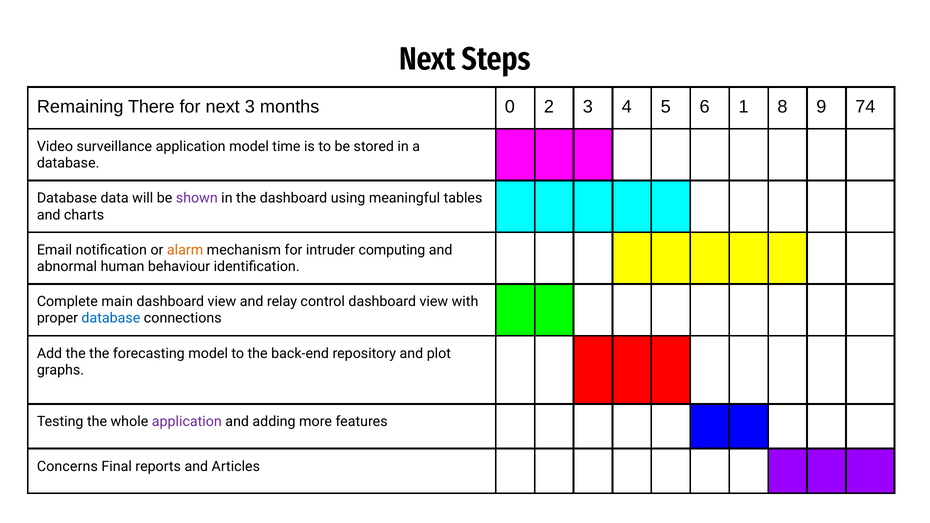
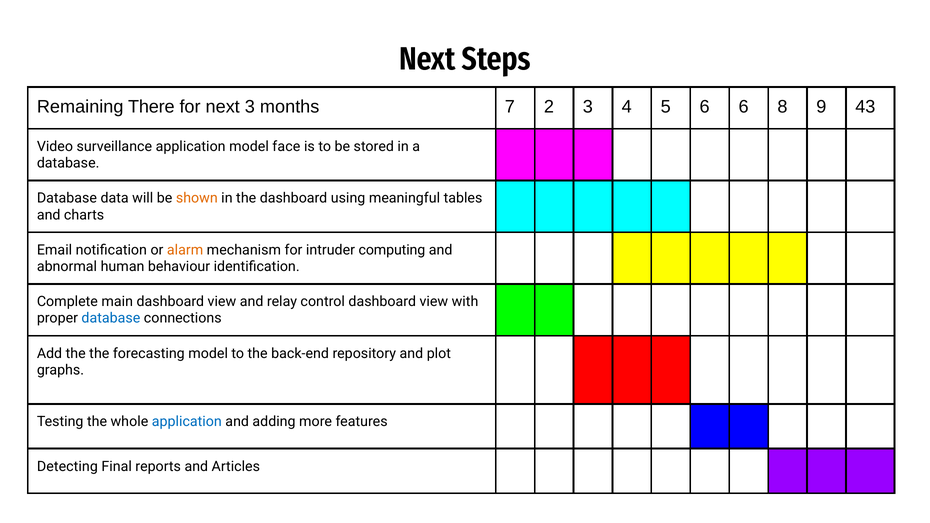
0: 0 -> 7 (510, 107)
6 1: 1 -> 6 (744, 107)
74: 74 -> 43 (865, 107)
time: time -> face (286, 147)
shown colour: purple -> orange (197, 198)
application colour: purple -> blue (187, 422)
Concerns: Concerns -> Detecting (67, 466)
